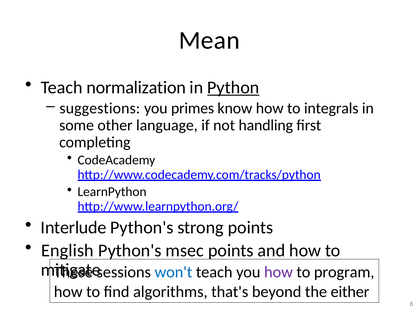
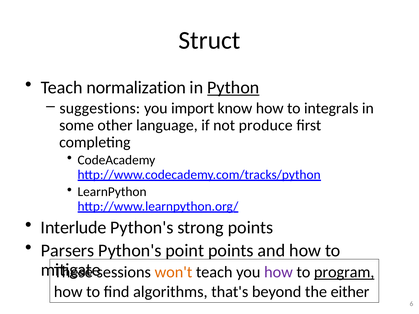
Mean: Mean -> Struct (209, 41)
primes: primes -> import (193, 108)
handling: handling -> produce (266, 125)
English: English -> Parsers (68, 251)
msec: msec -> point (185, 251)
won't colour: blue -> orange (173, 272)
program underline: none -> present (344, 272)
